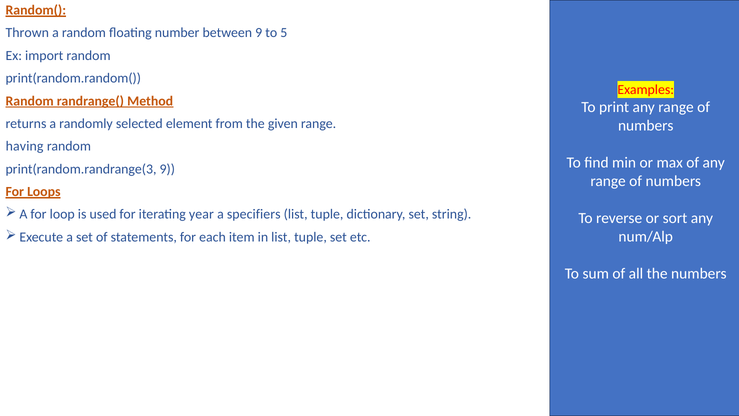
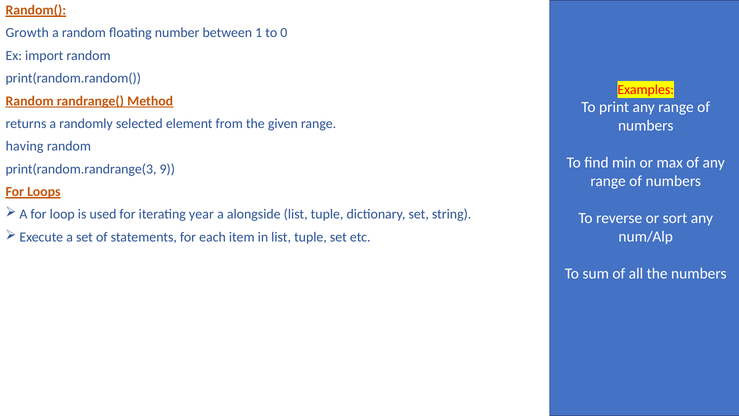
Thrown: Thrown -> Growth (27, 33)
between 9: 9 -> 1 (259, 33)
5: 5 -> 0 (284, 33)
specifiers: specifiers -> alongside (254, 214)
